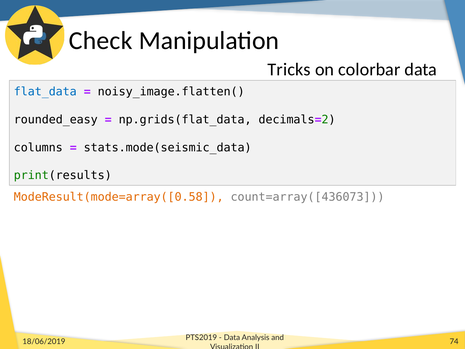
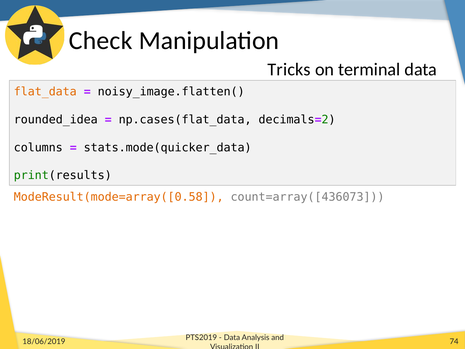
colorbar: colorbar -> terminal (369, 69)
flat_data colour: blue -> orange (45, 92)
rounded_easy: rounded_easy -> rounded_idea (56, 119)
np.grids(flat_data: np.grids(flat_data -> np.cases(flat_data (185, 119)
stats.mode(seismic_data: stats.mode(seismic_data -> stats.mode(quicker_data (168, 147)
